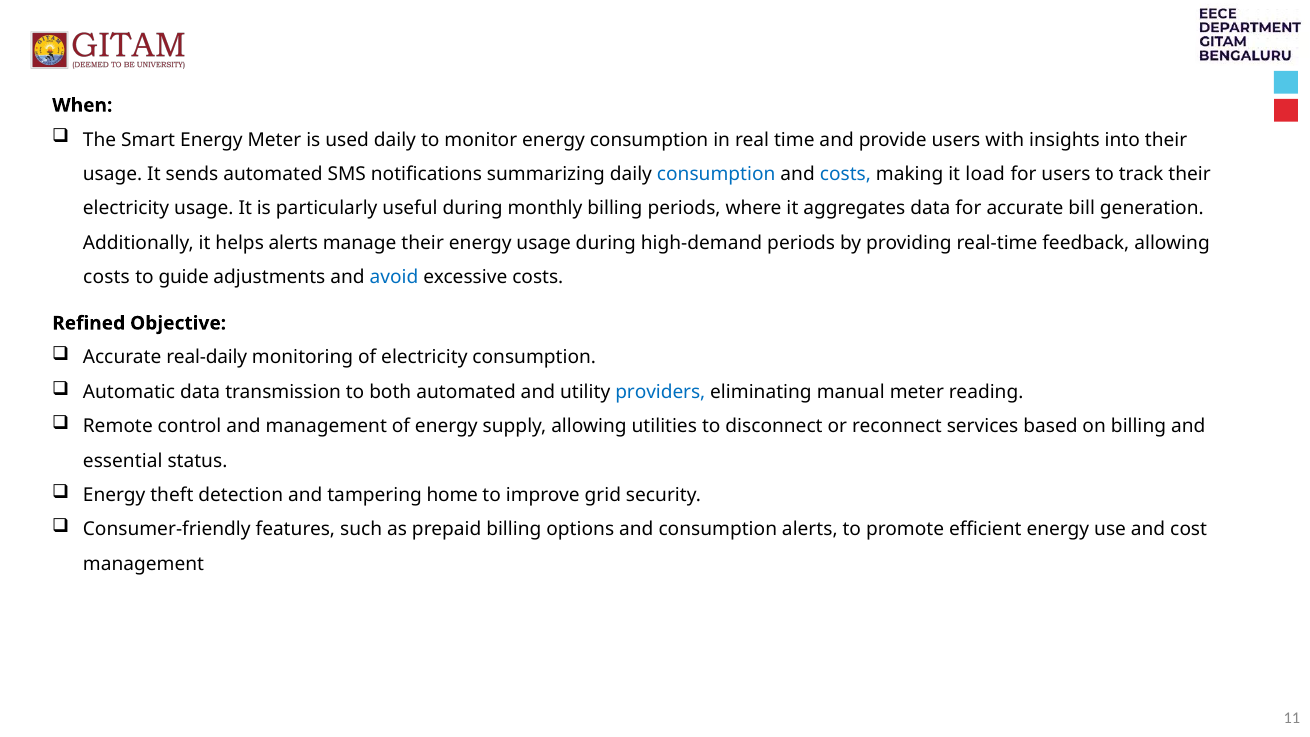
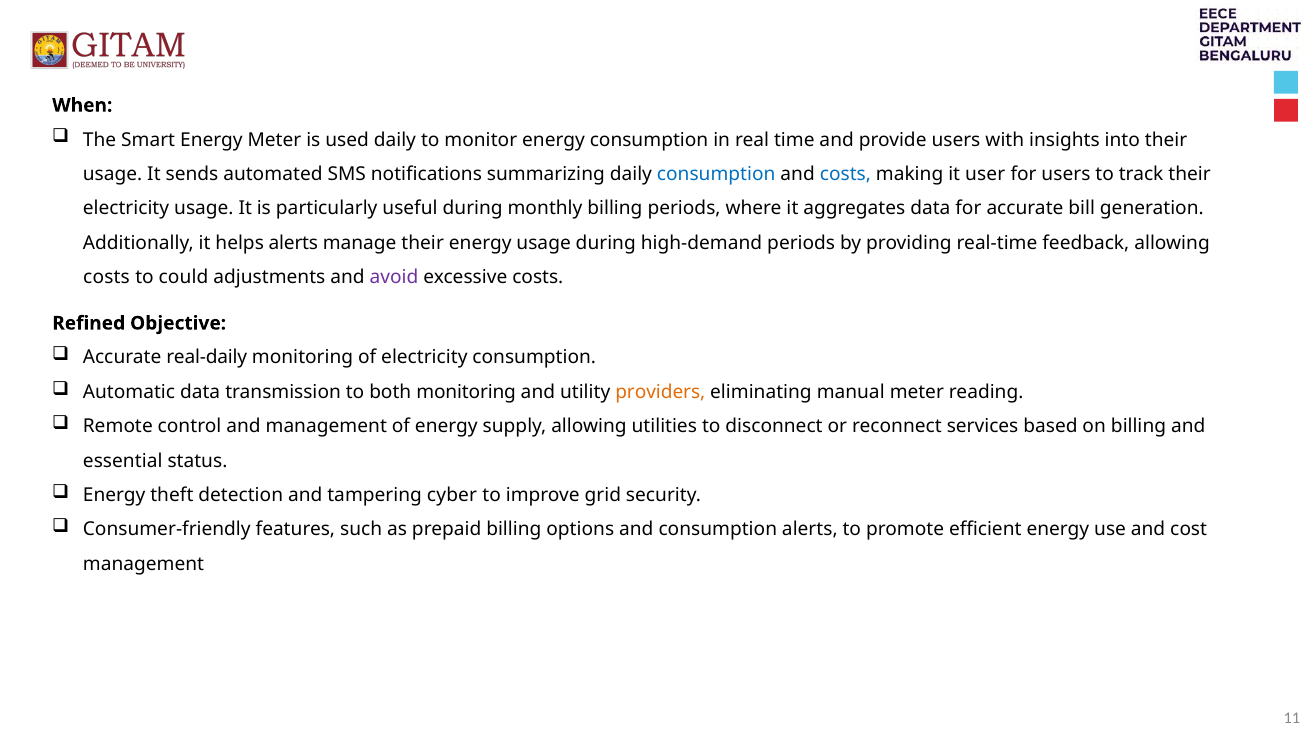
load: load -> user (985, 174)
guide: guide -> could (184, 277)
avoid colour: blue -> purple (394, 277)
both automated: automated -> monitoring (466, 392)
providers colour: blue -> orange (660, 392)
home: home -> cyber (452, 495)
